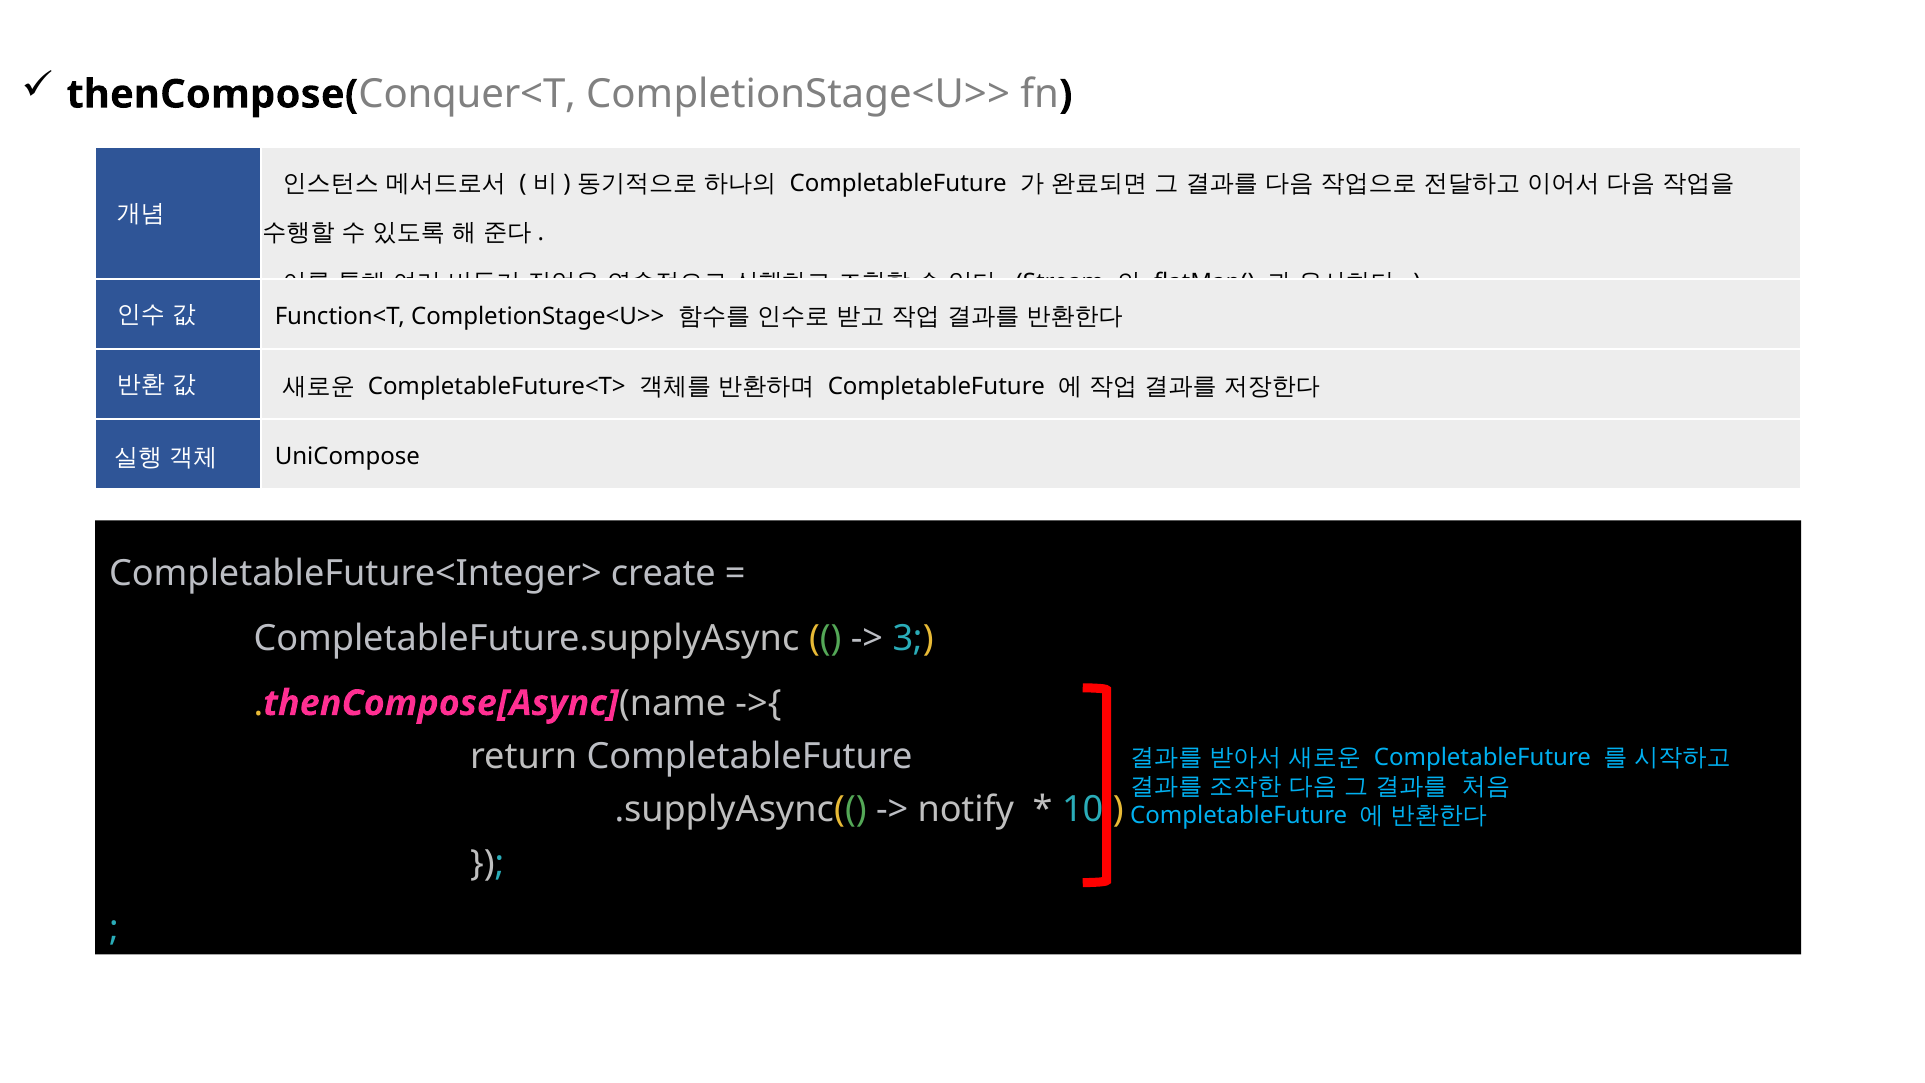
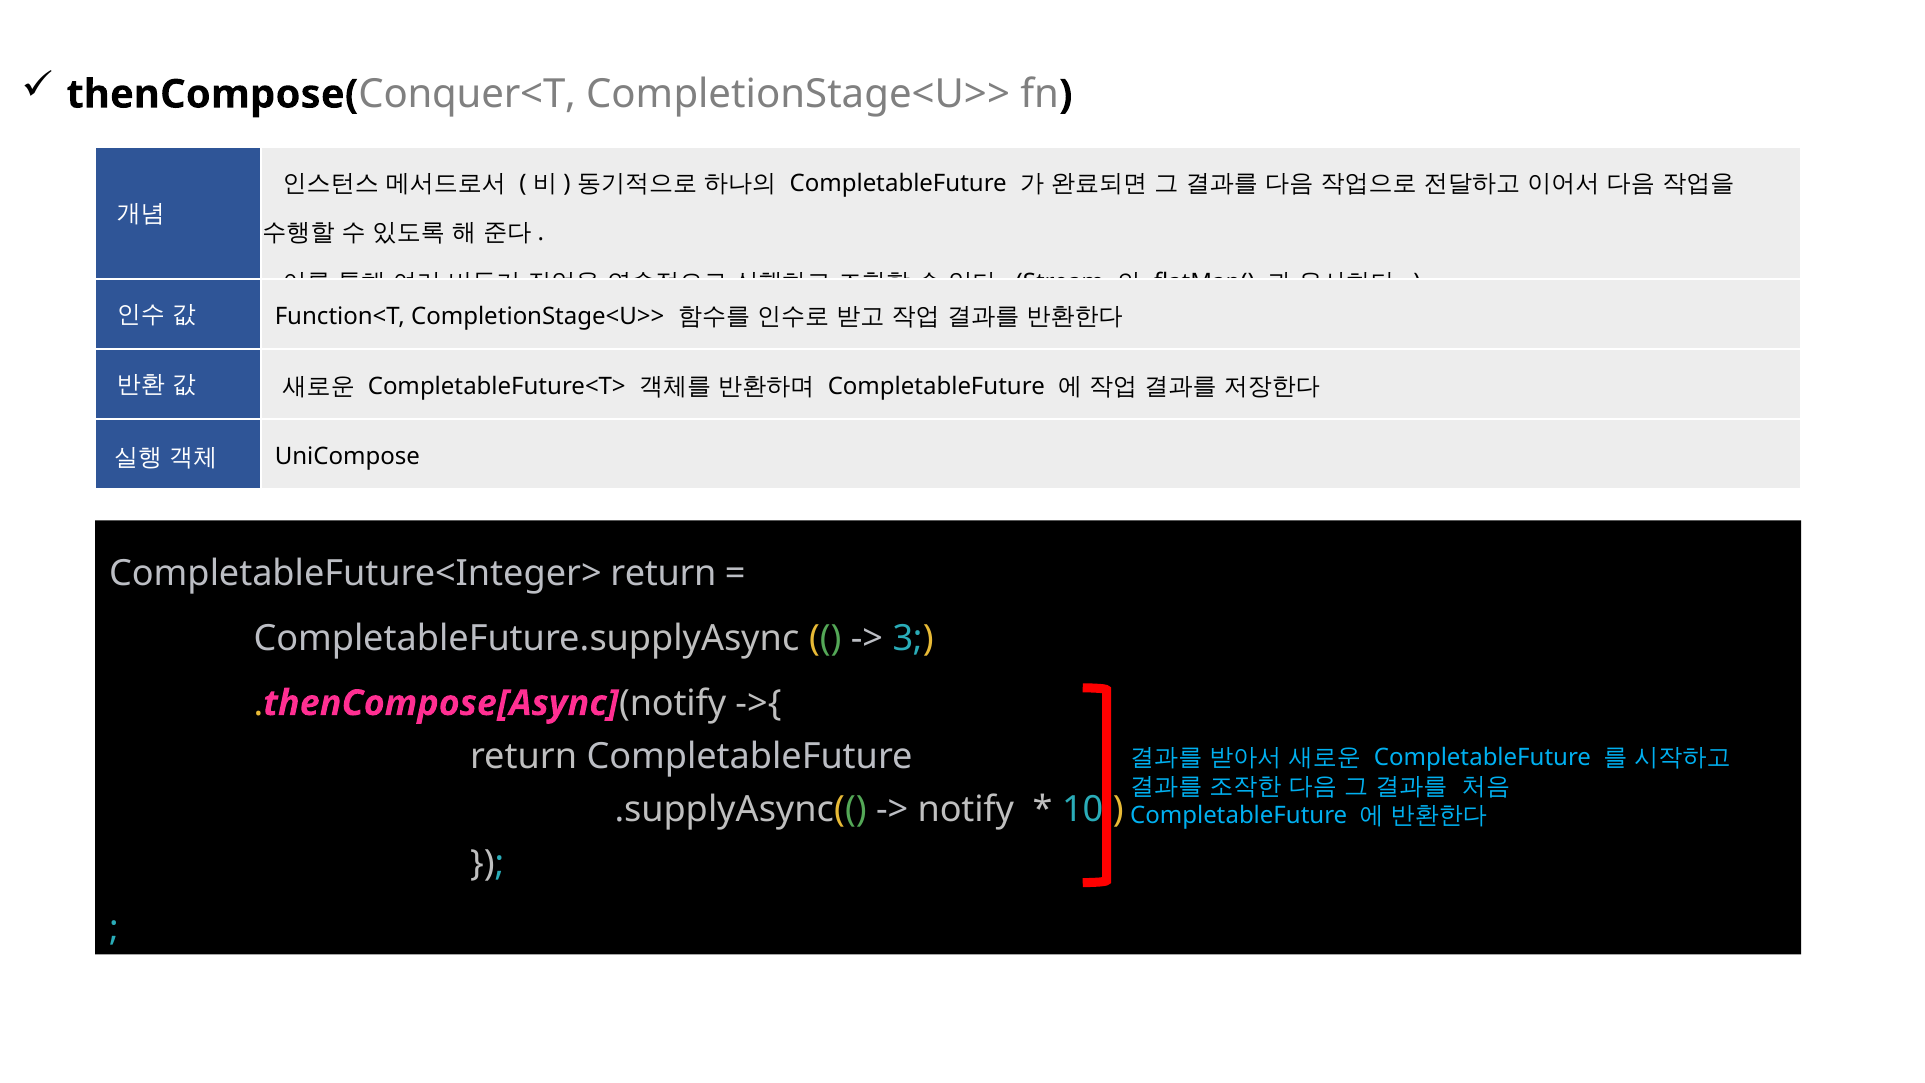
CompletableFuture<Integer> create: create -> return (663, 573)
name: name -> notify (673, 703)
